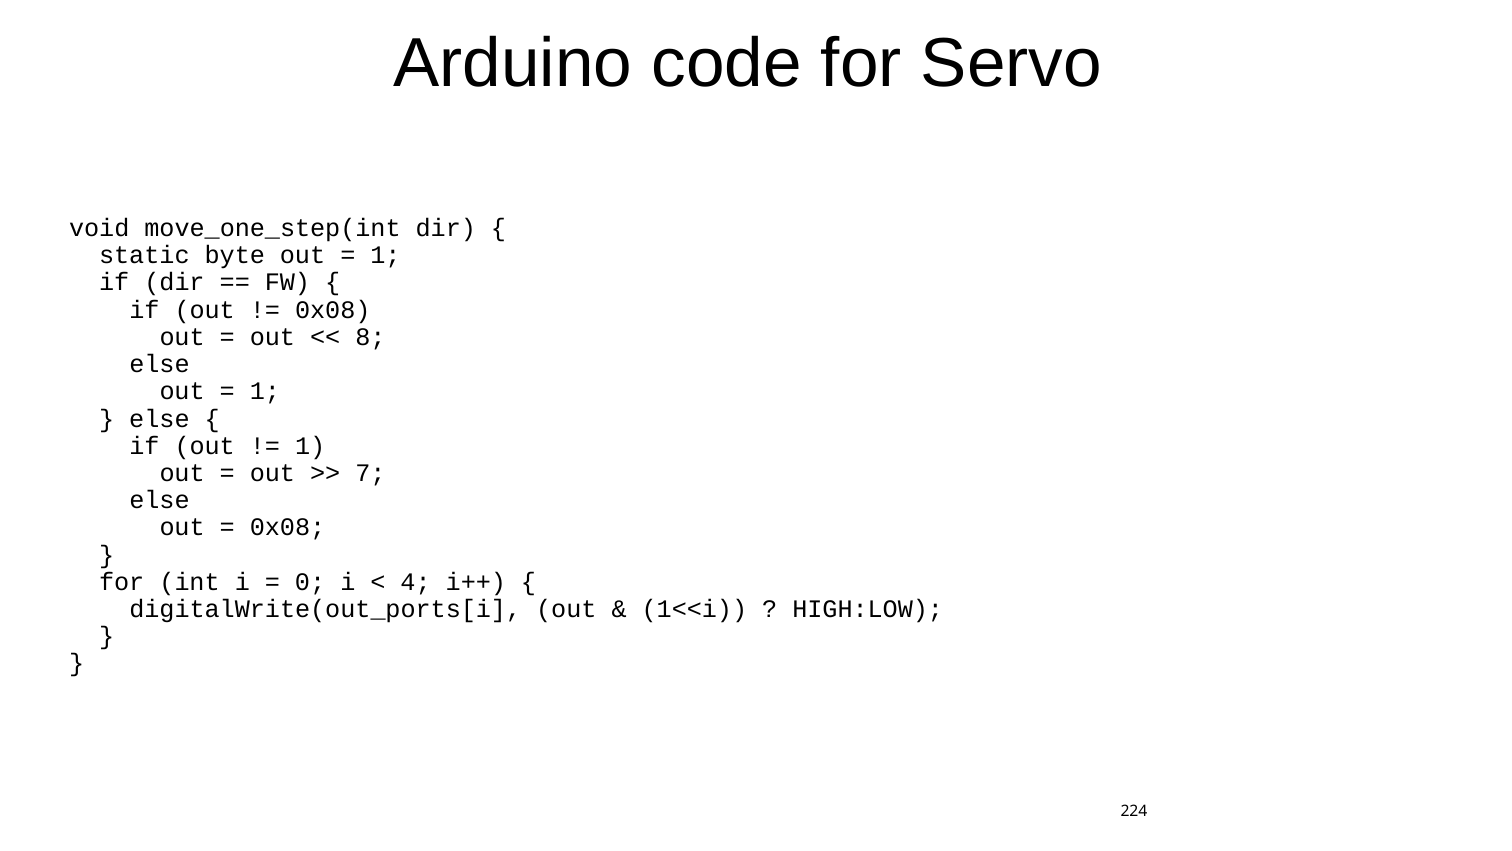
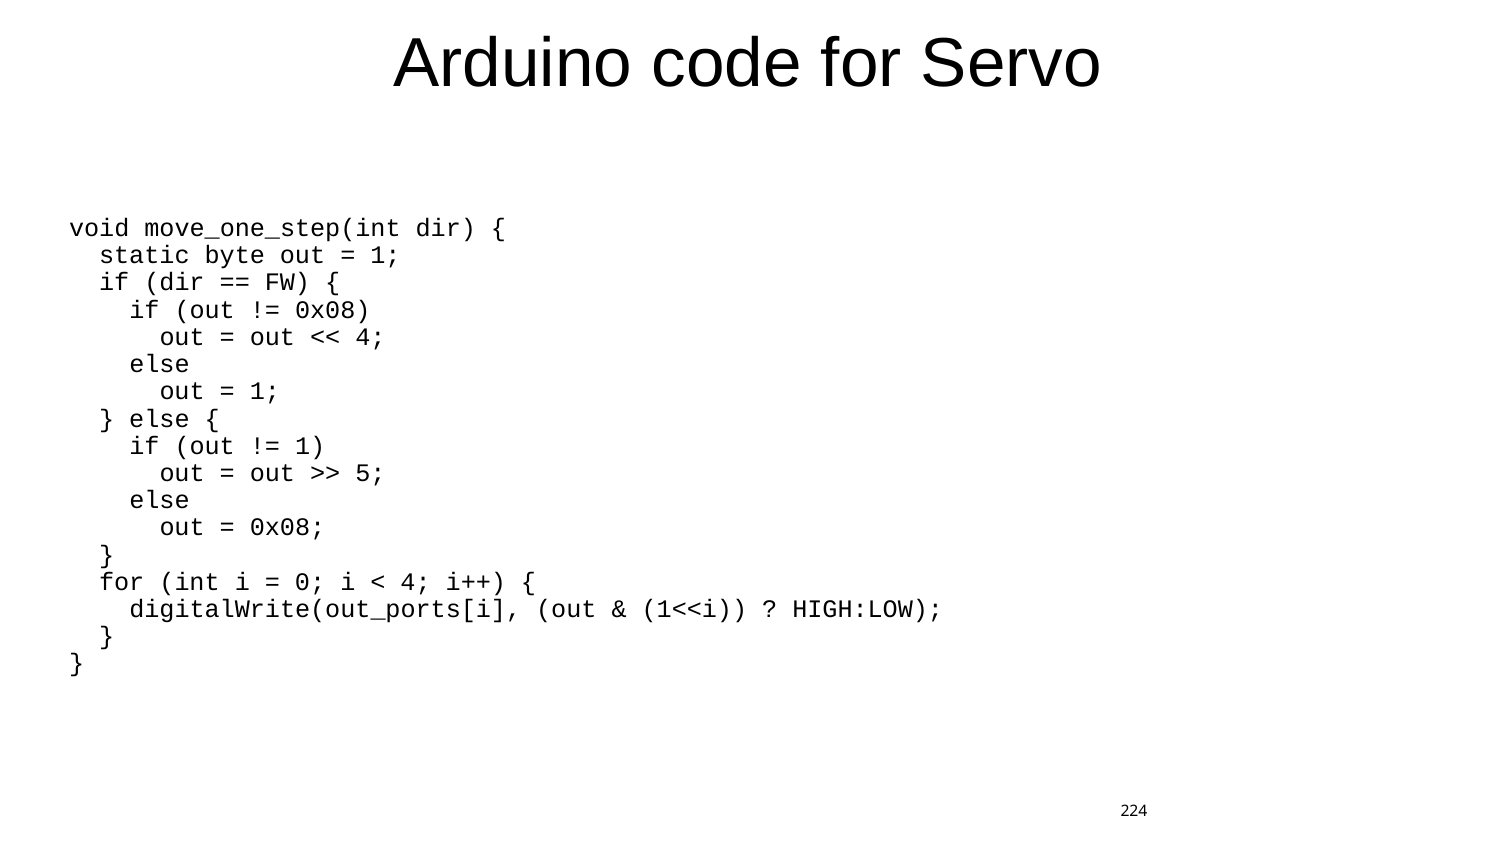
8: 8 -> 4 (370, 337)
7: 7 -> 5 (370, 473)
